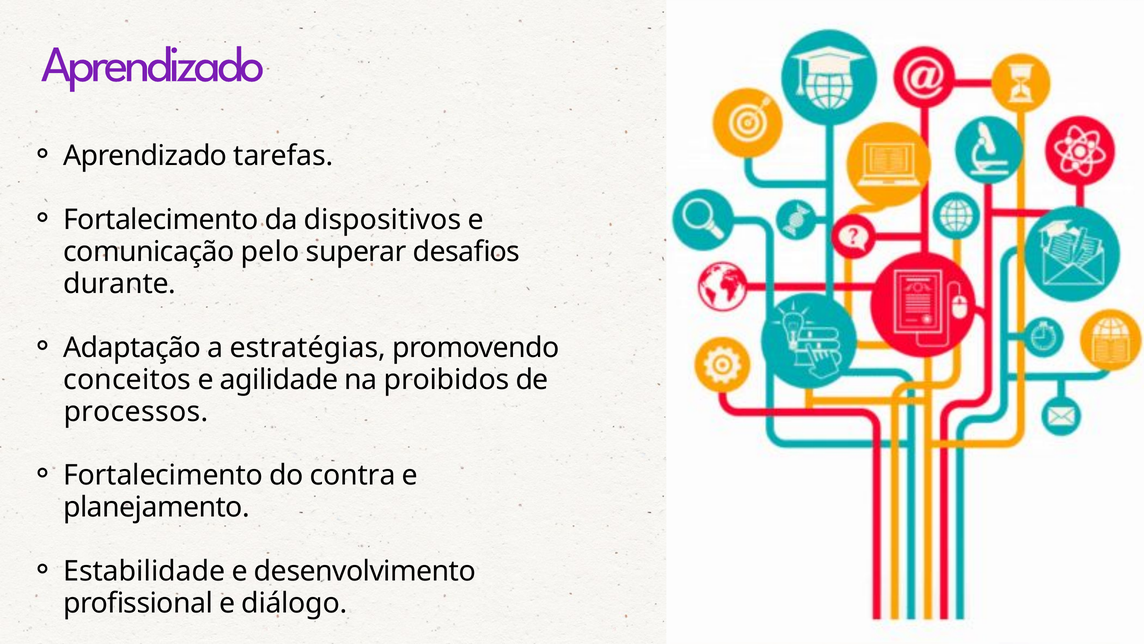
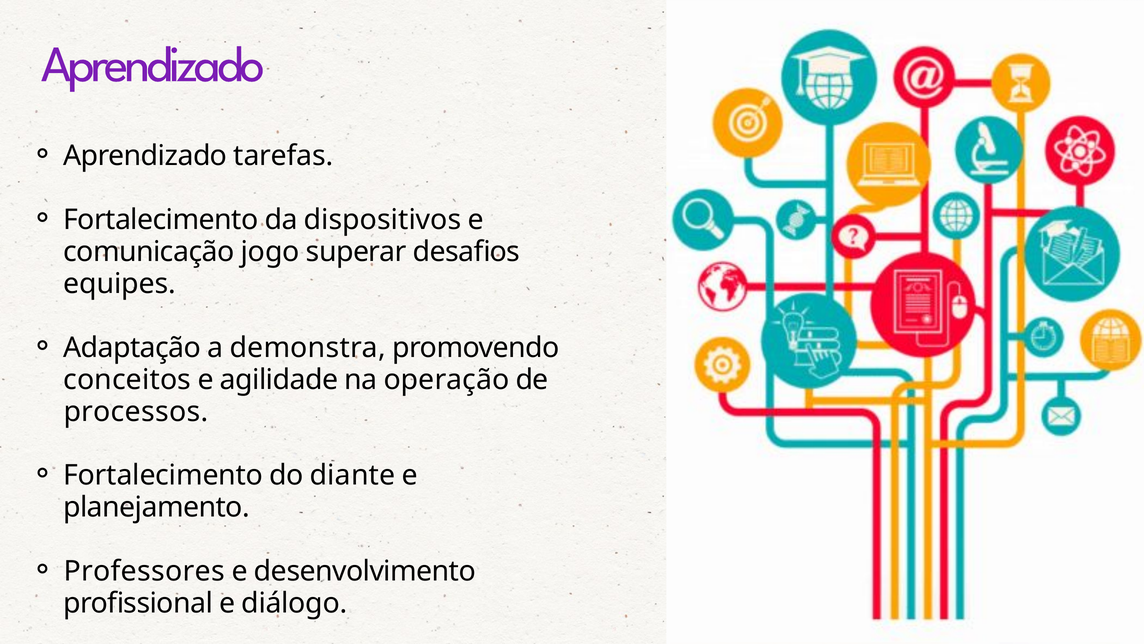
pelo: pelo -> jogo (270, 252)
durante: durante -> equipes (120, 284)
estratégias: estratégias -> demonstra (308, 347)
proibidos: proibidos -> operação (446, 379)
contra: contra -> diante (353, 475)
Estabilidade: Estabilidade -> Professores (144, 571)
